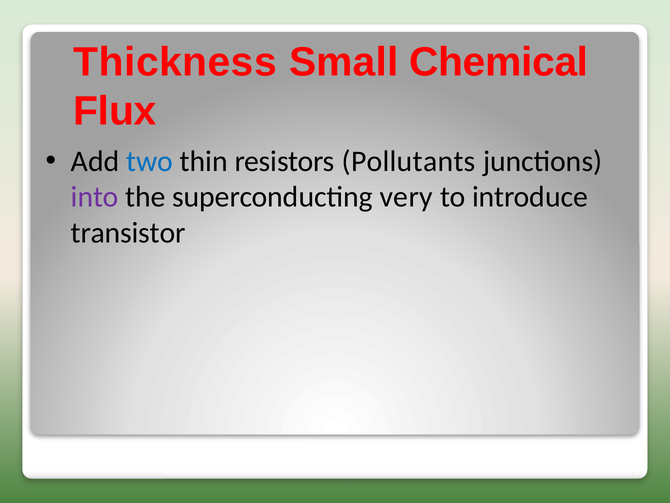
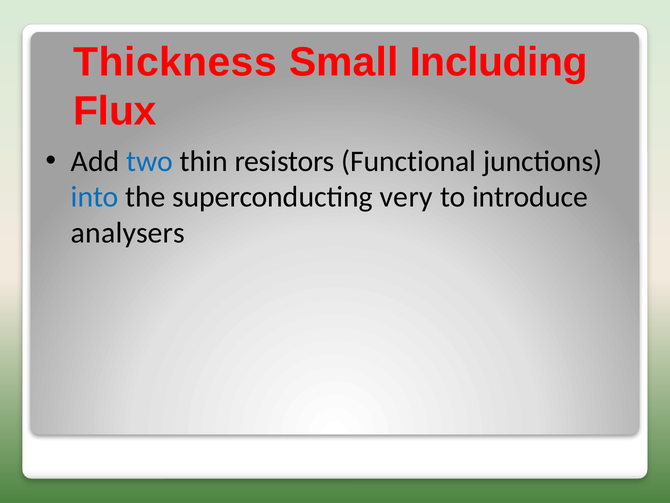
Chemical: Chemical -> Including (499, 62)
Pollutants: Pollutants -> Functional (409, 161)
into colour: purple -> blue (95, 197)
transistor: transistor -> analysers (128, 233)
